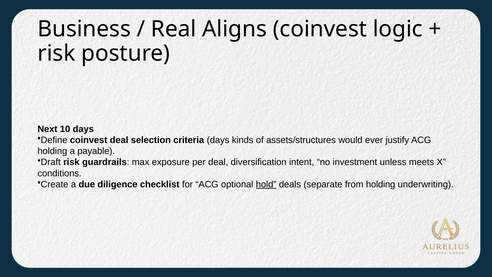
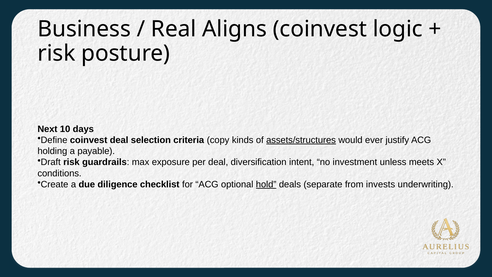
criteria days: days -> copy (218, 140)
assets/structures underline: none -> present (301, 140)
from holding: holding -> invests (381, 184)
